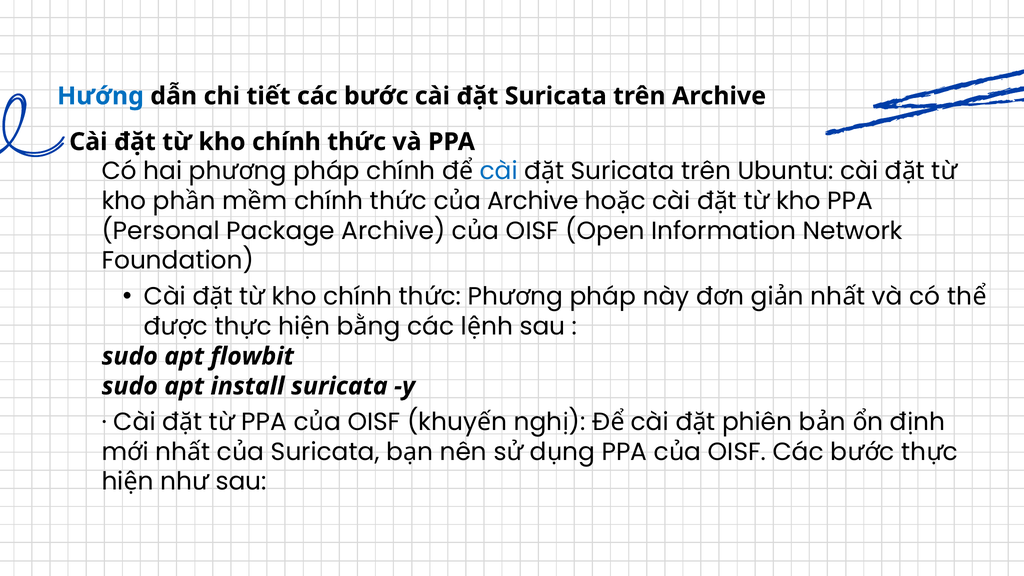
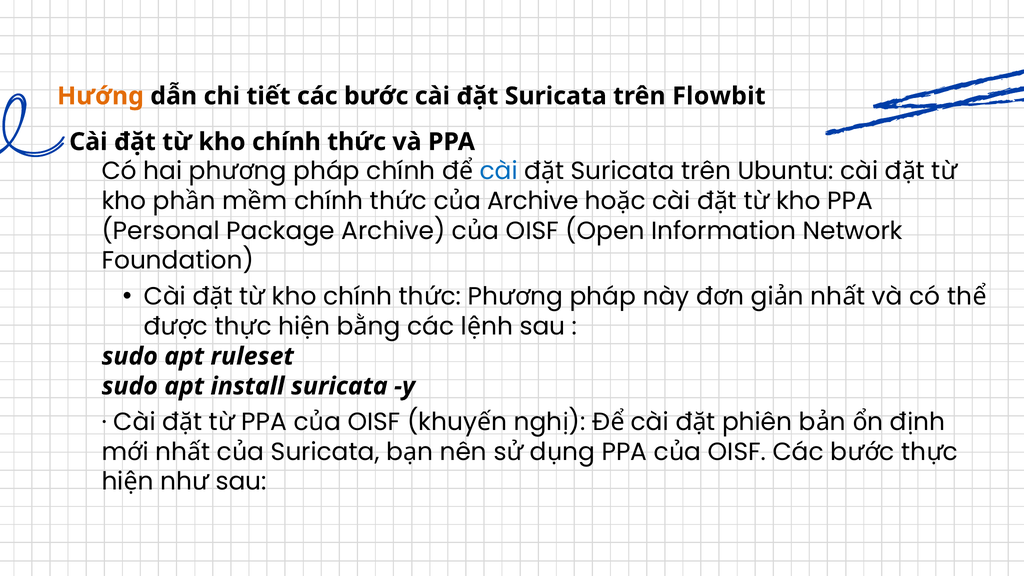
Hướng colour: blue -> orange (100, 96)
trên Archive: Archive -> Flowbit (719, 96)
flowbit: flowbit -> ruleset (252, 356)
